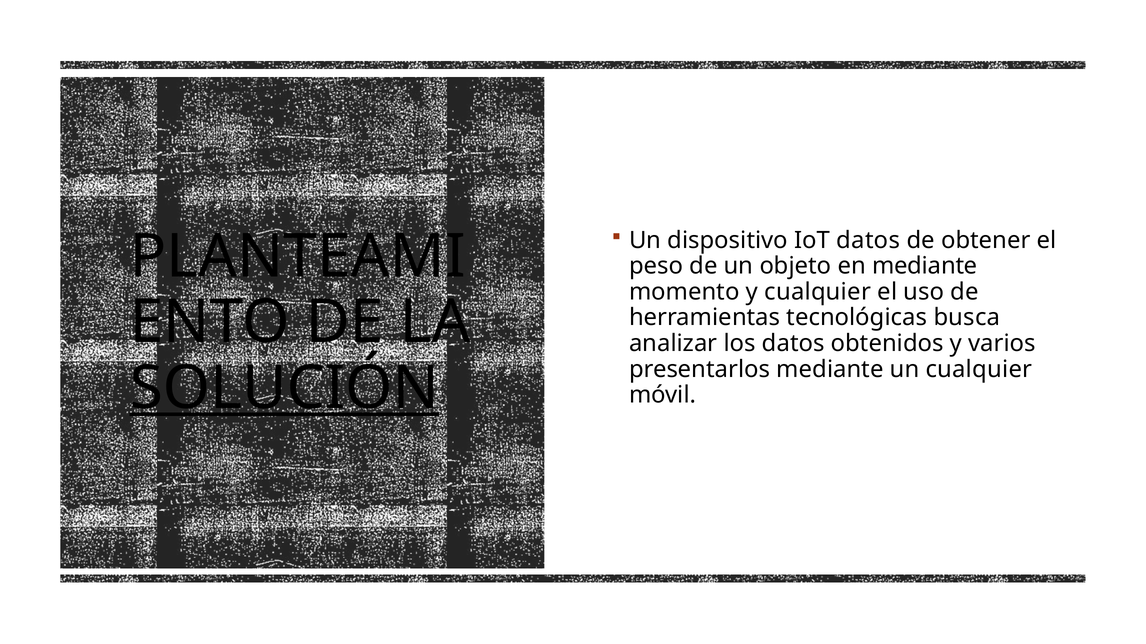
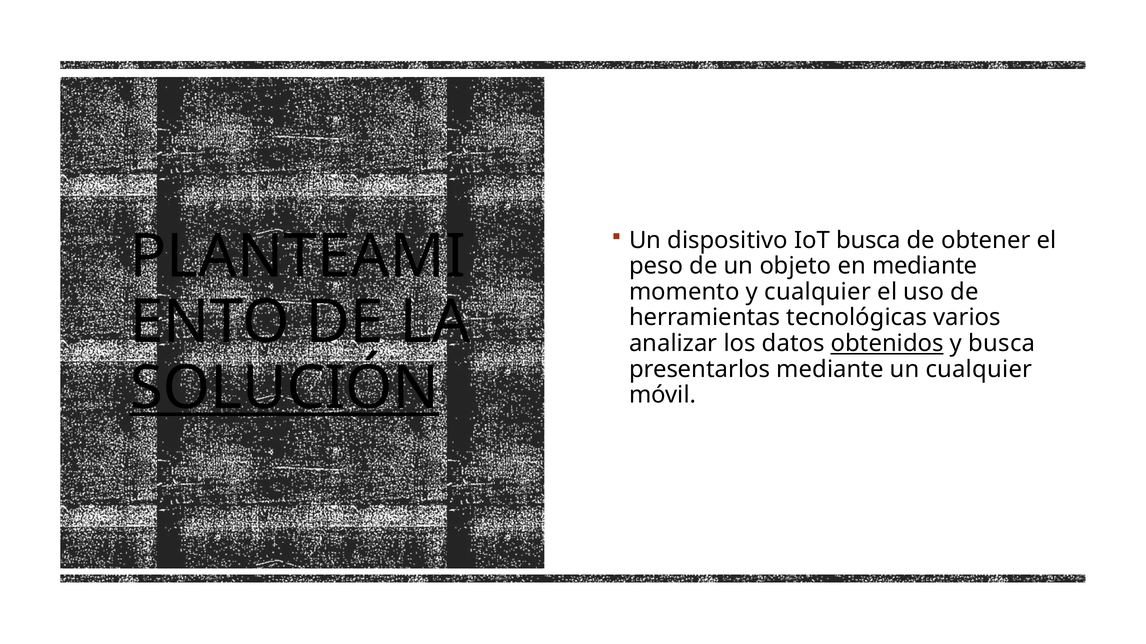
IoT datos: datos -> busca (868, 240)
busca: busca -> varios (967, 318)
obtenidos underline: none -> present (887, 344)
y varios: varios -> busca (1002, 344)
